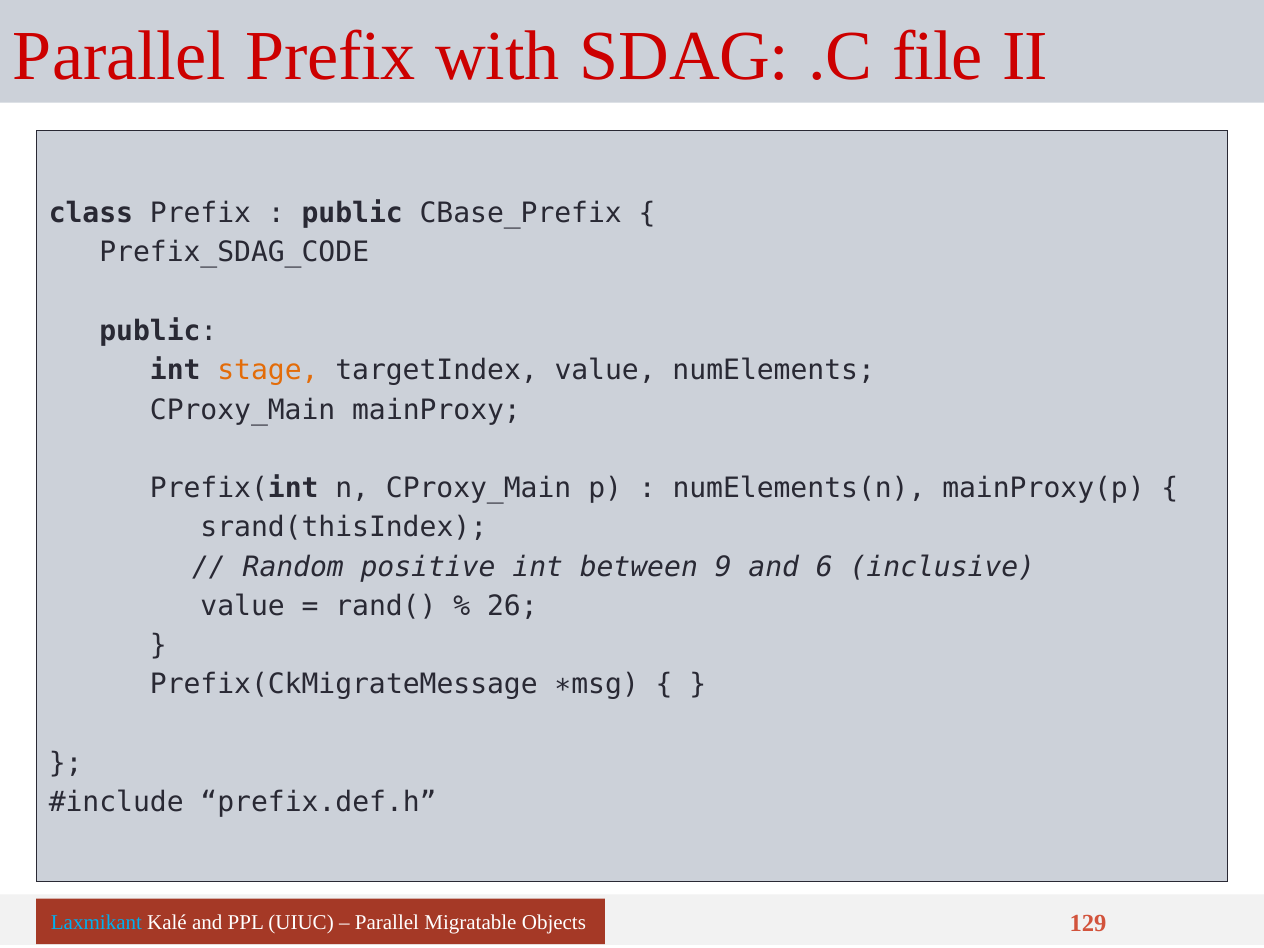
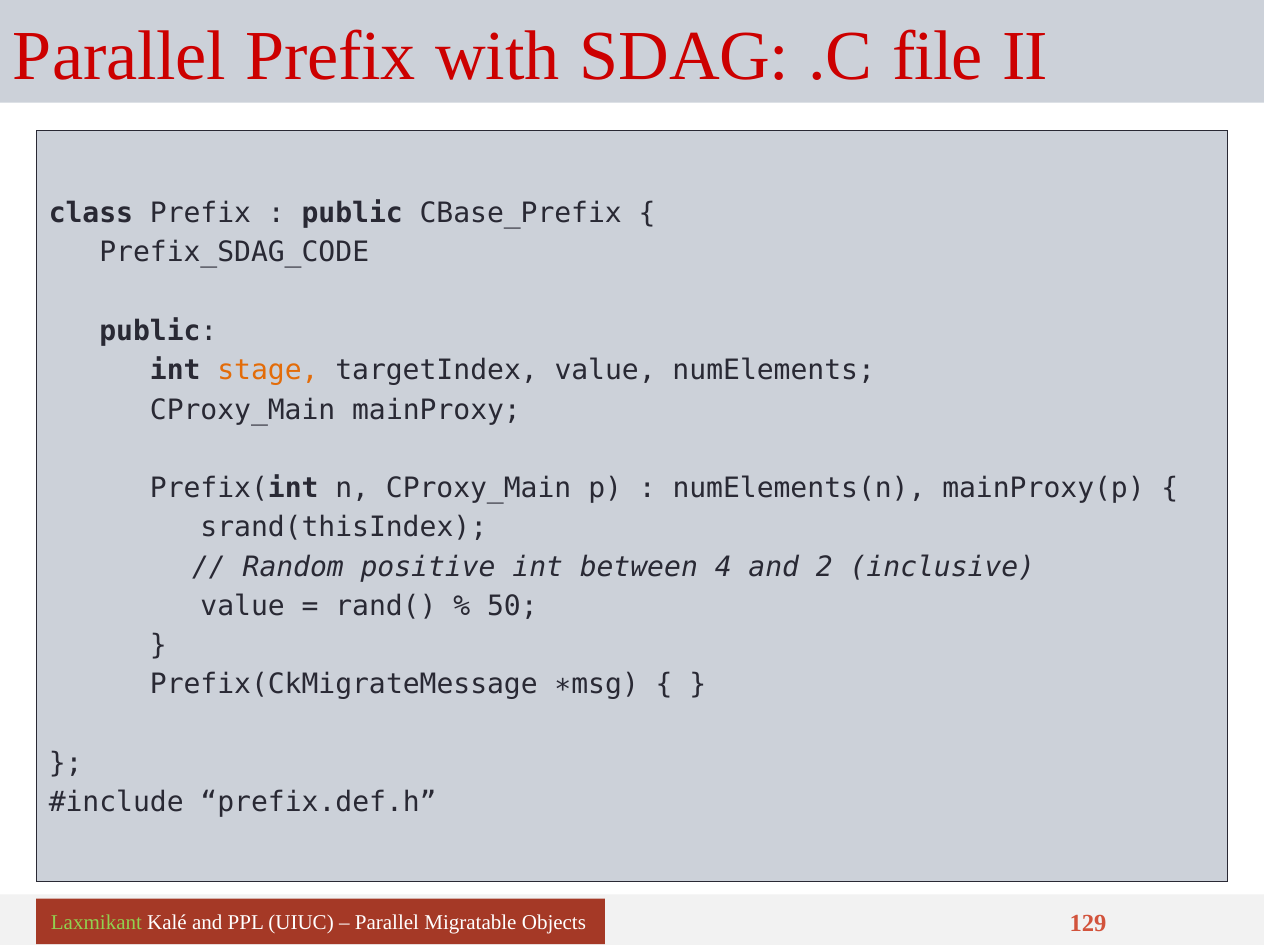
9: 9 -> 4 (723, 567)
6: 6 -> 2 (824, 567)
26: 26 -> 50 (512, 606)
Laxmikant colour: light blue -> light green (96, 923)
